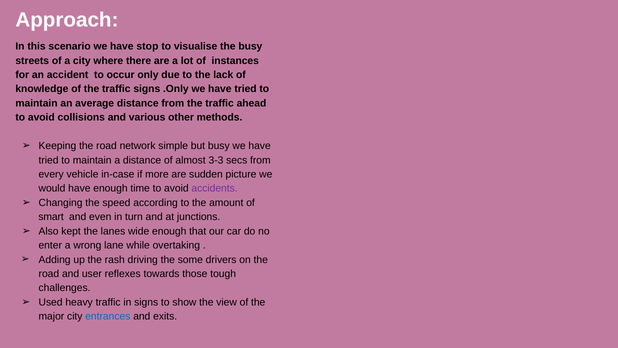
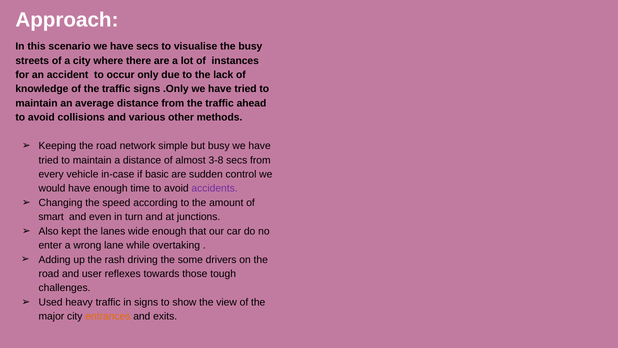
have stop: stop -> secs (148, 46)
3-3: 3-3 -> 3-8 (216, 160)
more: more -> basic (157, 174)
picture: picture -> control (241, 174)
entrances colour: blue -> orange (108, 316)
